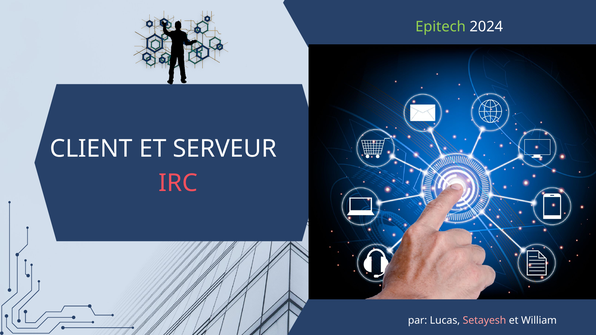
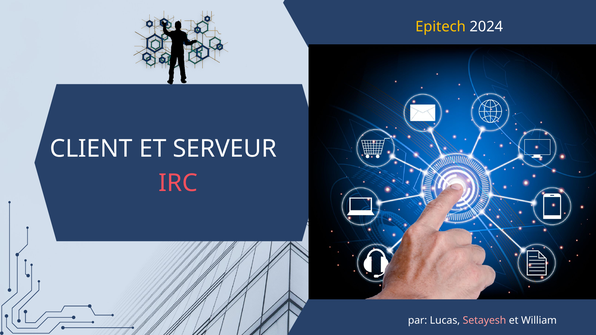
Epitech colour: light green -> yellow (440, 27)
